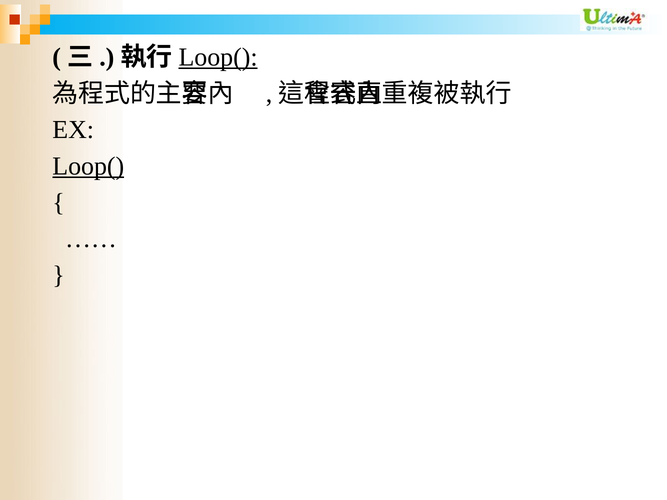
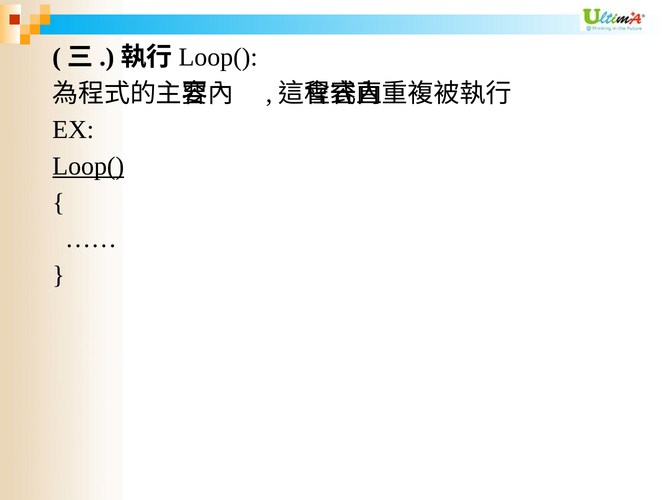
Loop( underline: present -> none (218, 57)
